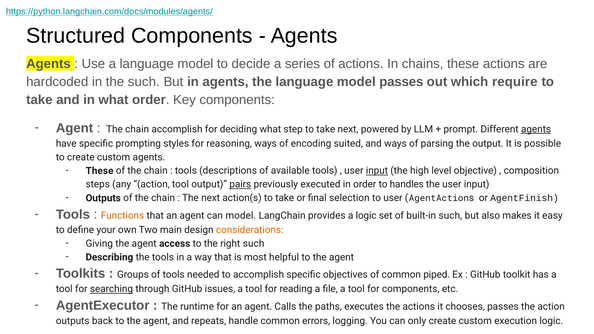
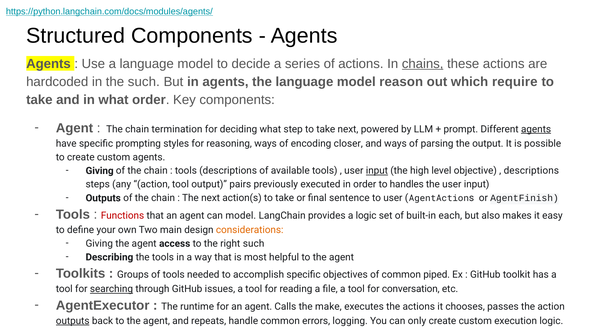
chains underline: none -> present (423, 64)
model passes: passes -> reason (401, 82)
chain accomplish: accomplish -> termination (177, 129)
suited: suited -> closer (348, 143)
These: These -> Giving (100, 171)
composition: composition -> descriptions (531, 171)
pairs underline: present -> none (240, 184)
selection: selection -> sentence (349, 198)
Functions colour: orange -> red (122, 216)
built-in such: such -> each (450, 216)
for components: components -> conversation (411, 289)
paths: paths -> make (328, 307)
outputs underline: none -> present (73, 321)
